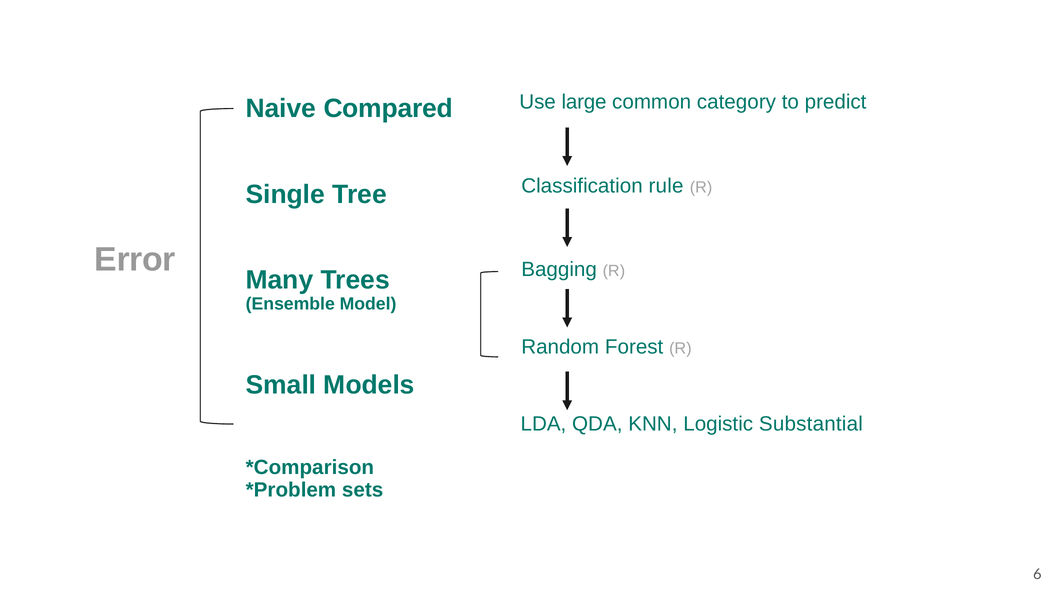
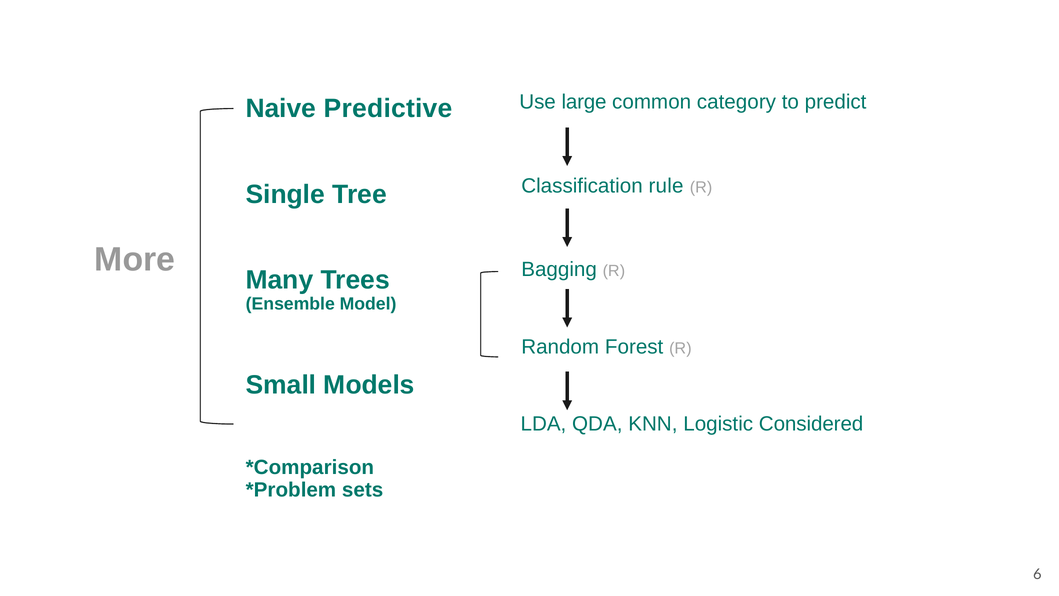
Compared: Compared -> Predictive (388, 109)
Error: Error -> More (135, 260)
Substantial: Substantial -> Considered (811, 424)
